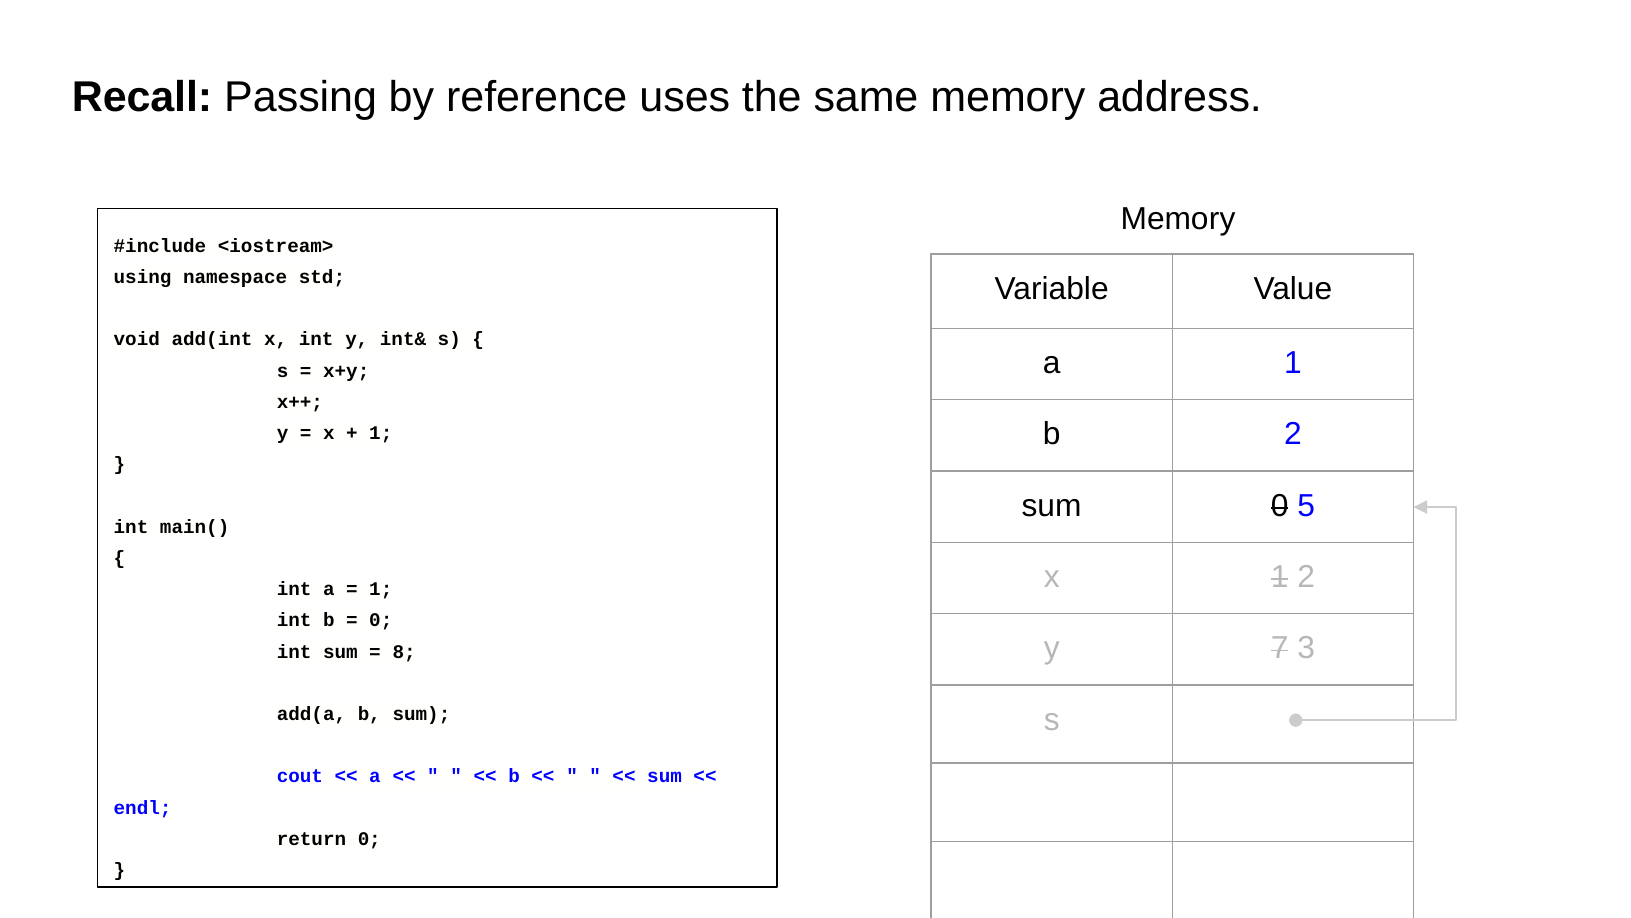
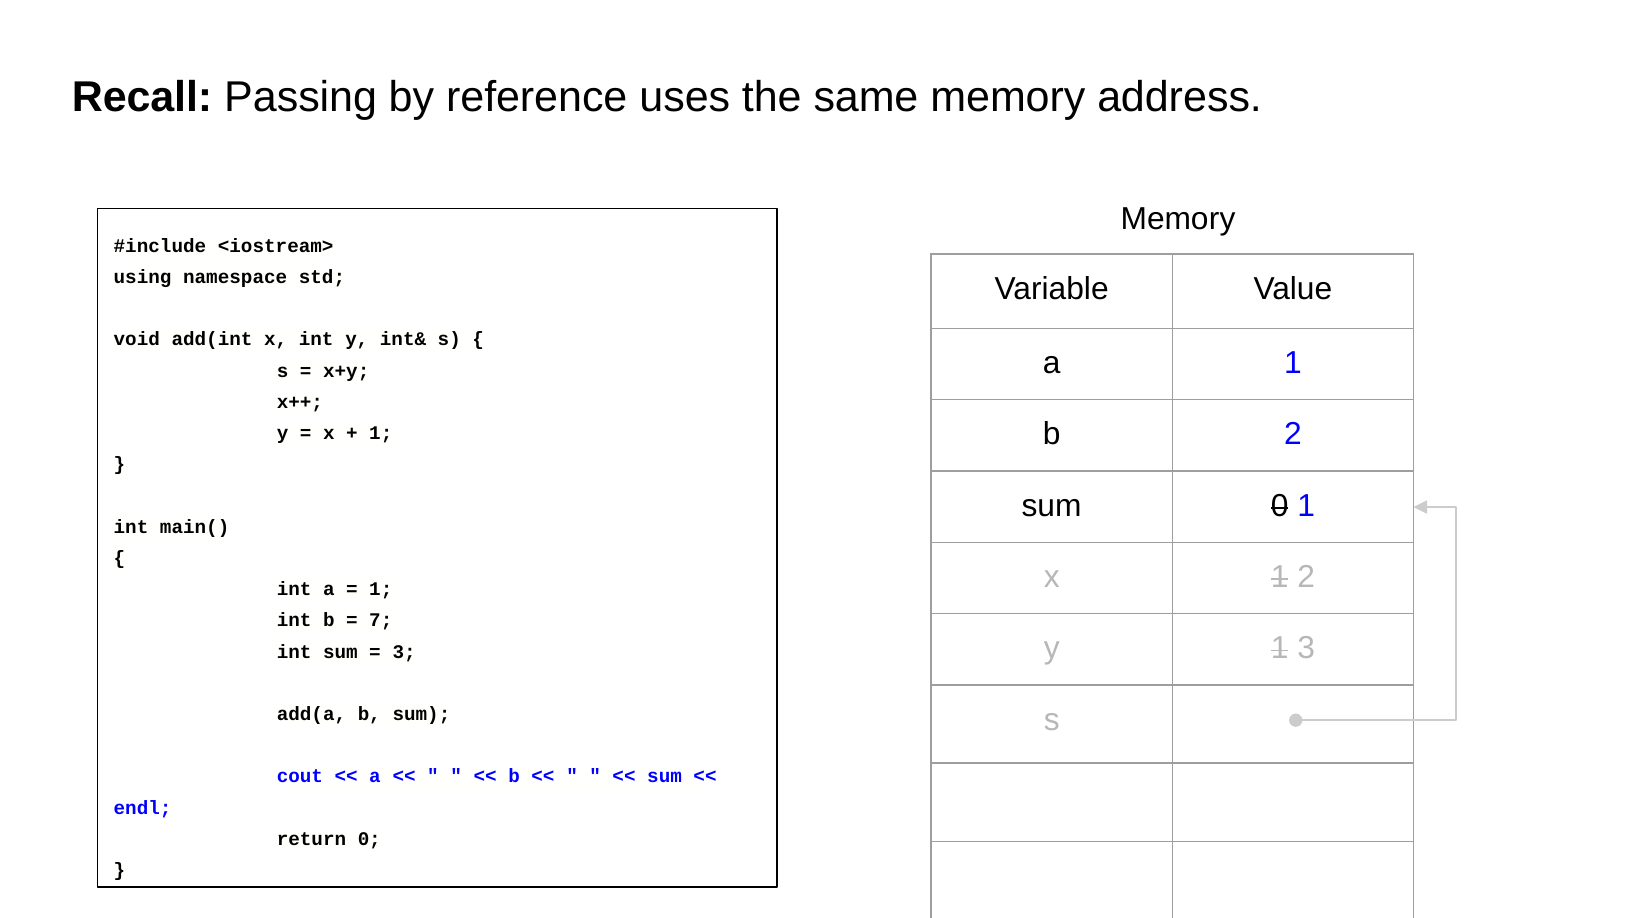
0 5: 5 -> 1 (1306, 505)
0: 0 -> 7 (381, 620)
y 7: 7 -> 1 (1280, 648)
8: 8 -> 3 (404, 651)
